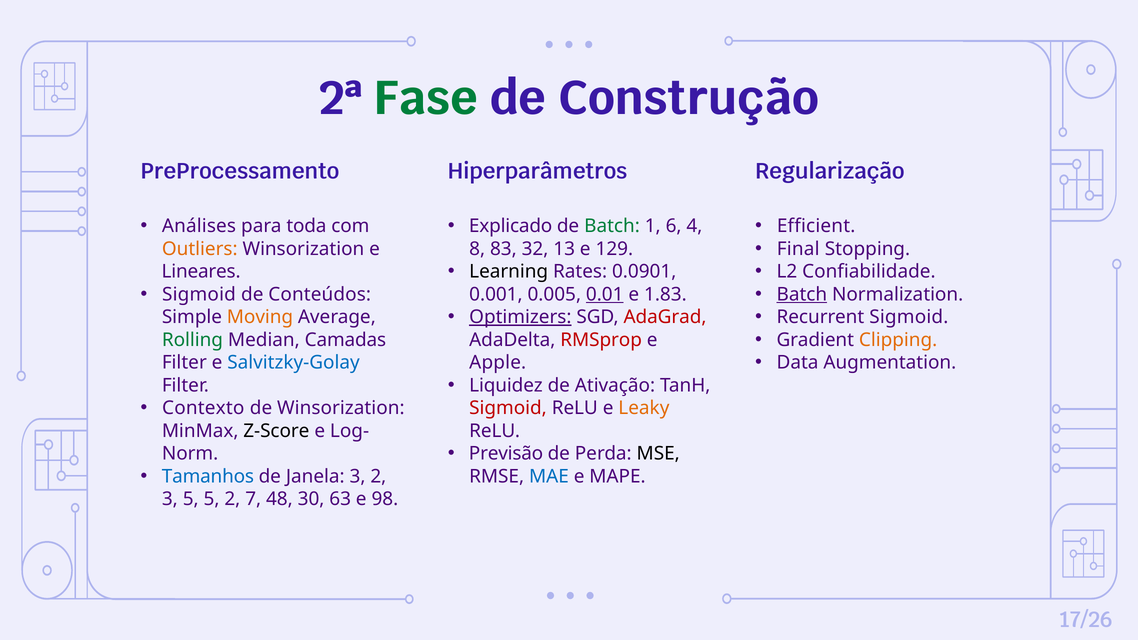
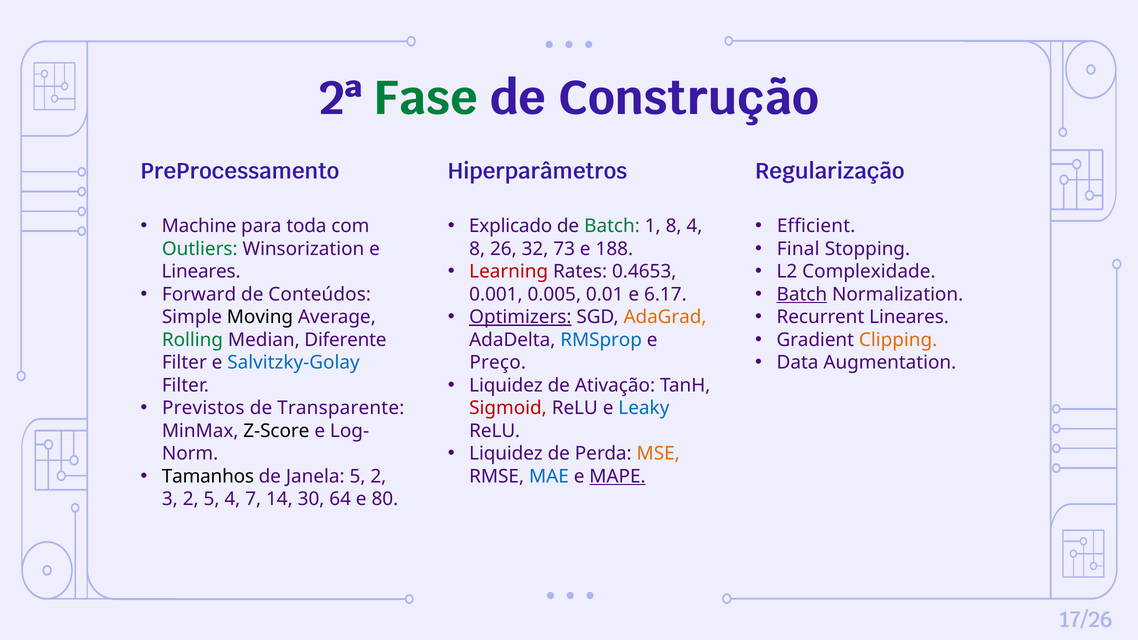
1 6: 6 -> 8 (674, 226)
Análises: Análises -> Machine (199, 226)
Outliers colour: orange -> green (200, 249)
83: 83 -> 26 (503, 249)
13: 13 -> 73 (564, 249)
129: 129 -> 188 (614, 249)
Learning colour: black -> red (509, 272)
0.0901: 0.0901 -> 0.4653 (644, 272)
Confiabilidade: Confiabilidade -> Complexidade (869, 272)
Sigmoid: Sigmoid -> Forward (199, 295)
0.01 underline: present -> none (605, 294)
1.83: 1.83 -> 6.17 (665, 294)
AdaGrad colour: red -> orange (665, 317)
Recurrent Sigmoid: Sigmoid -> Lineares (909, 317)
Moving colour: orange -> black (260, 317)
Camadas: Camadas -> Diferente (345, 340)
RMSprop colour: red -> blue (601, 340)
Apple: Apple -> Preço (498, 363)
Contexto: Contexto -> Previstos (203, 408)
de Winsorization: Winsorization -> Transparente (341, 408)
Leaky colour: orange -> blue (644, 408)
Previsão: Previsão -> Liquidez (506, 454)
MSE colour: black -> orange (658, 454)
Tamanhos colour: blue -> black (208, 477)
Janela 3: 3 -> 5 (358, 477)
MAPE underline: none -> present (617, 477)
3 5: 5 -> 2 (191, 499)
5 2: 2 -> 4 (232, 499)
48: 48 -> 14 (279, 499)
63: 63 -> 64 (340, 499)
98: 98 -> 80 (385, 499)
